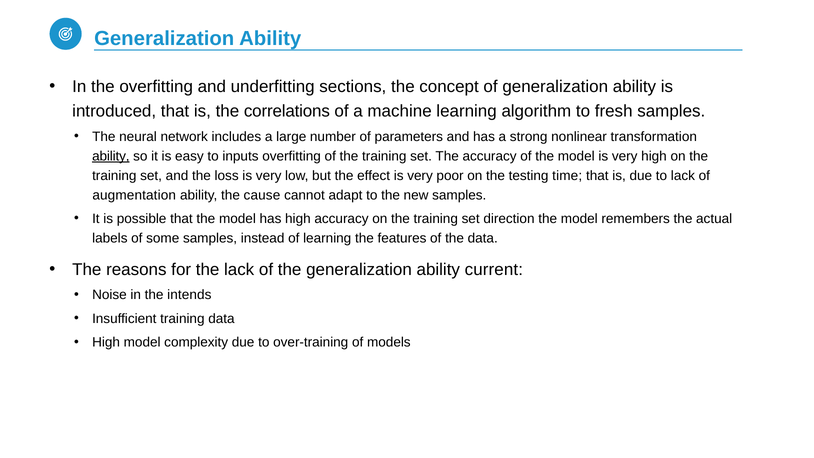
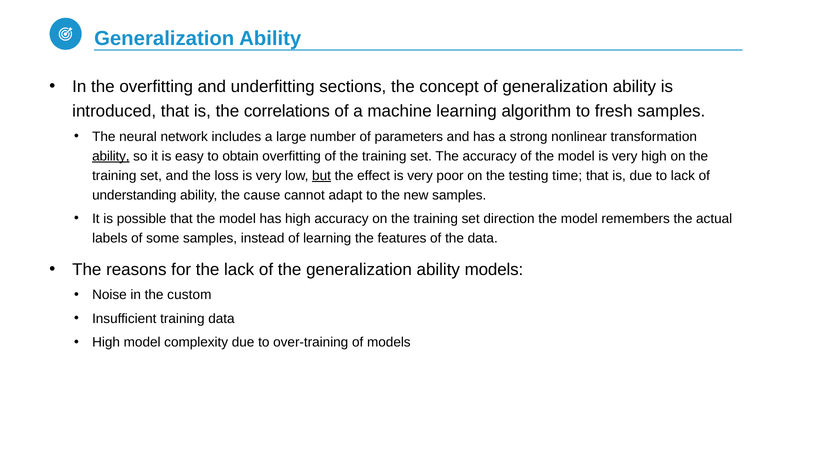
inputs: inputs -> obtain (241, 156)
but underline: none -> present (322, 176)
augmentation: augmentation -> understanding (134, 195)
ability current: current -> models (494, 269)
intends: intends -> custom (189, 295)
